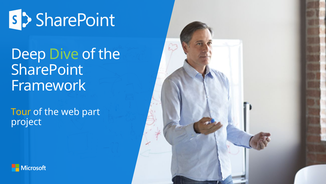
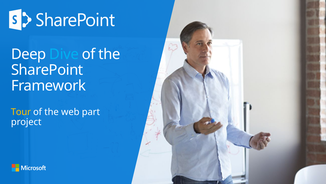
Dive colour: light green -> light blue (64, 54)
